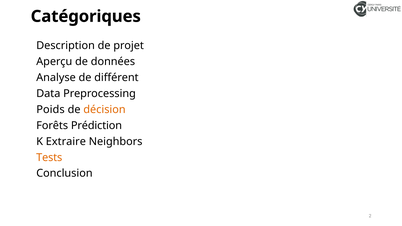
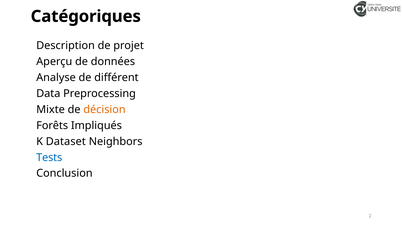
Poids: Poids -> Mixte (51, 110)
Prédiction: Prédiction -> Impliqués (96, 126)
Extraire: Extraire -> Dataset (66, 142)
Tests colour: orange -> blue (49, 158)
